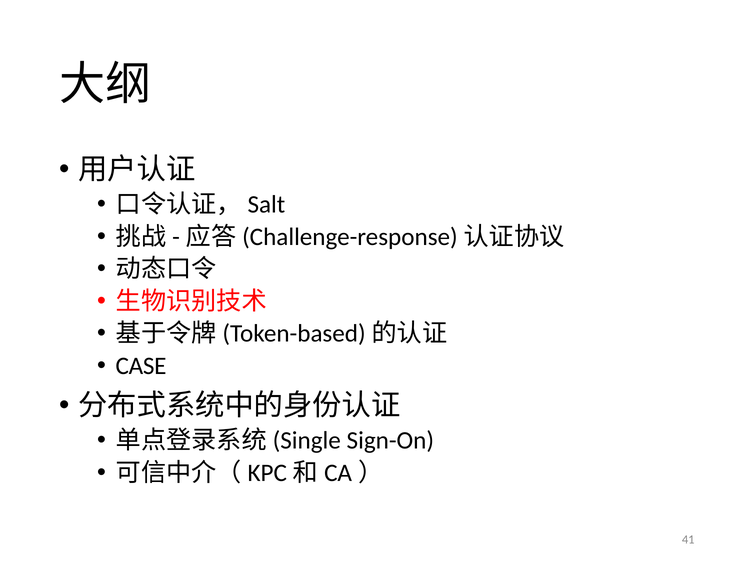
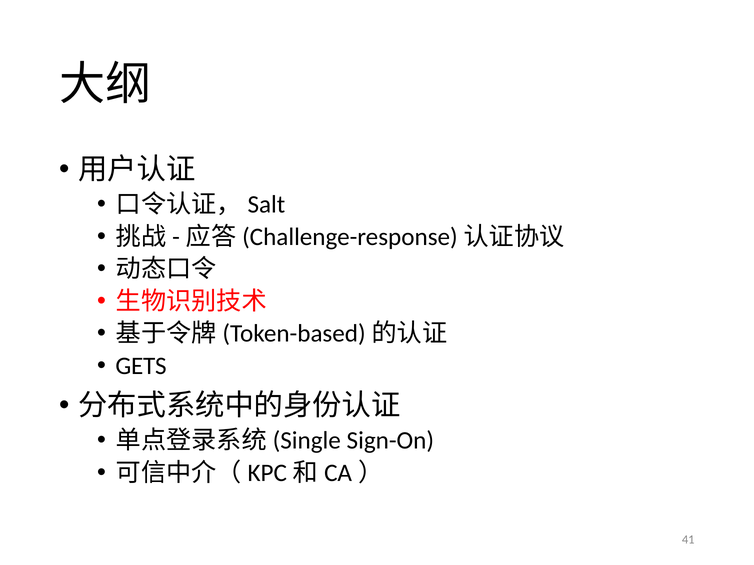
CASE: CASE -> GETS (141, 366)
